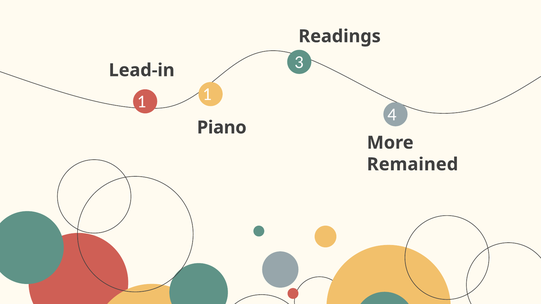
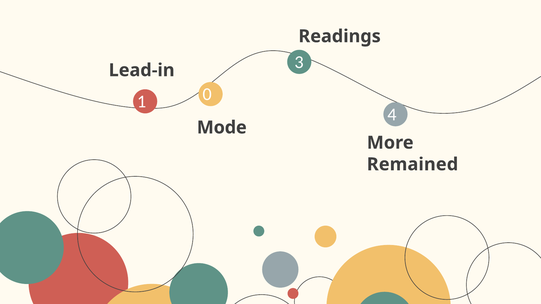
1 1: 1 -> 0 (207, 94)
Piano: Piano -> Mode (222, 128)
